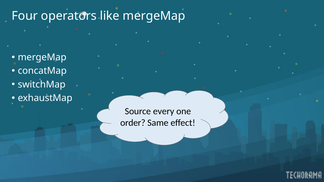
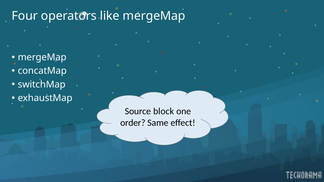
every: every -> block (164, 111)
